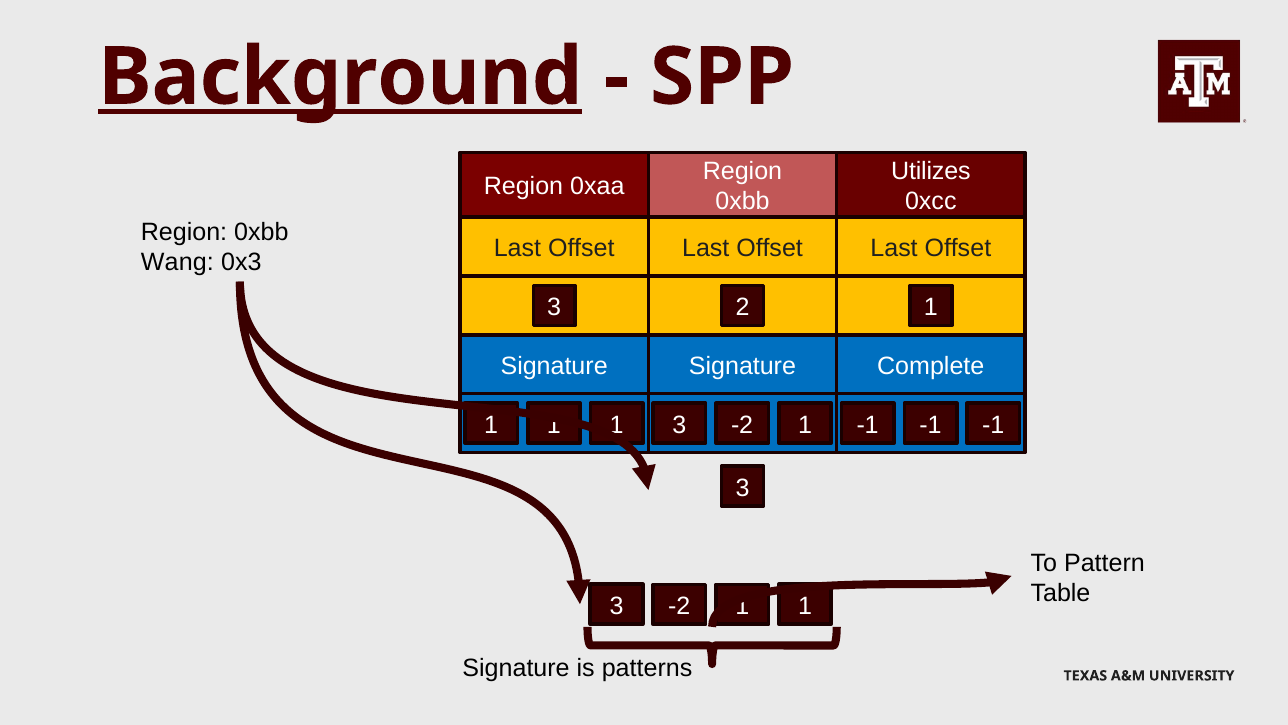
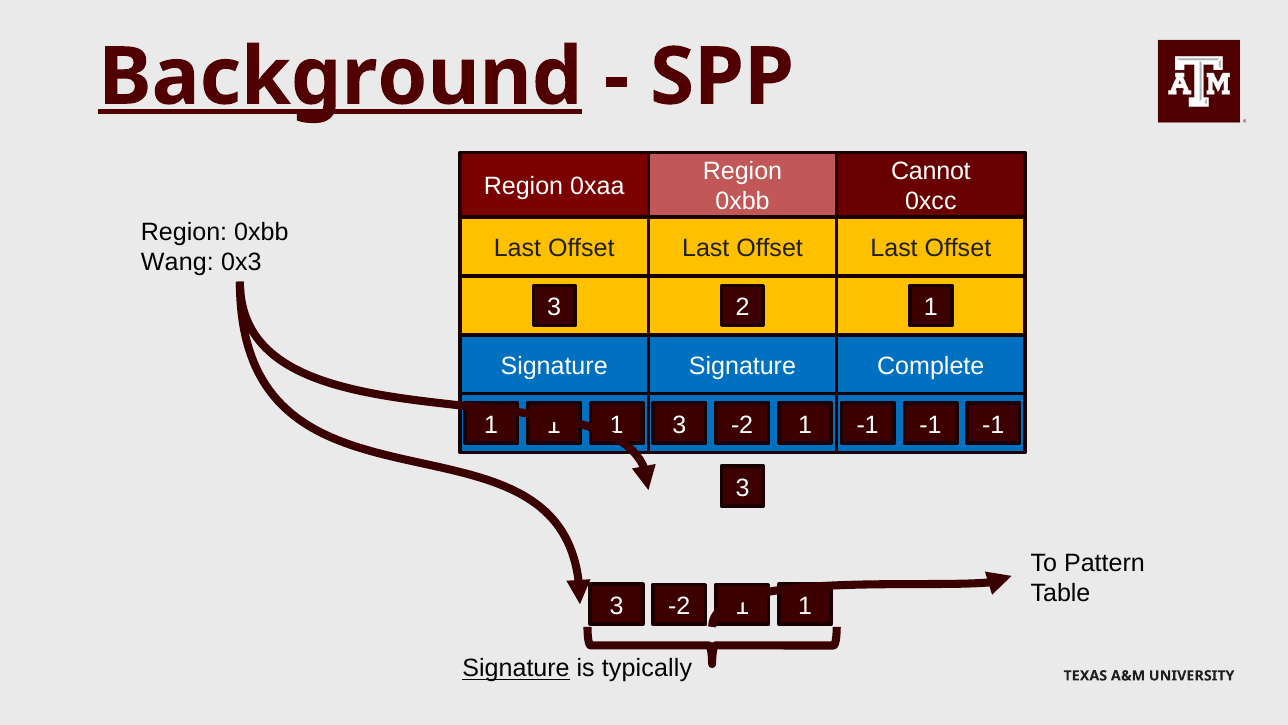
Utilizes: Utilizes -> Cannot (931, 171)
Signature underline: none -> present (516, 668)
patterns: patterns -> typically (647, 668)
